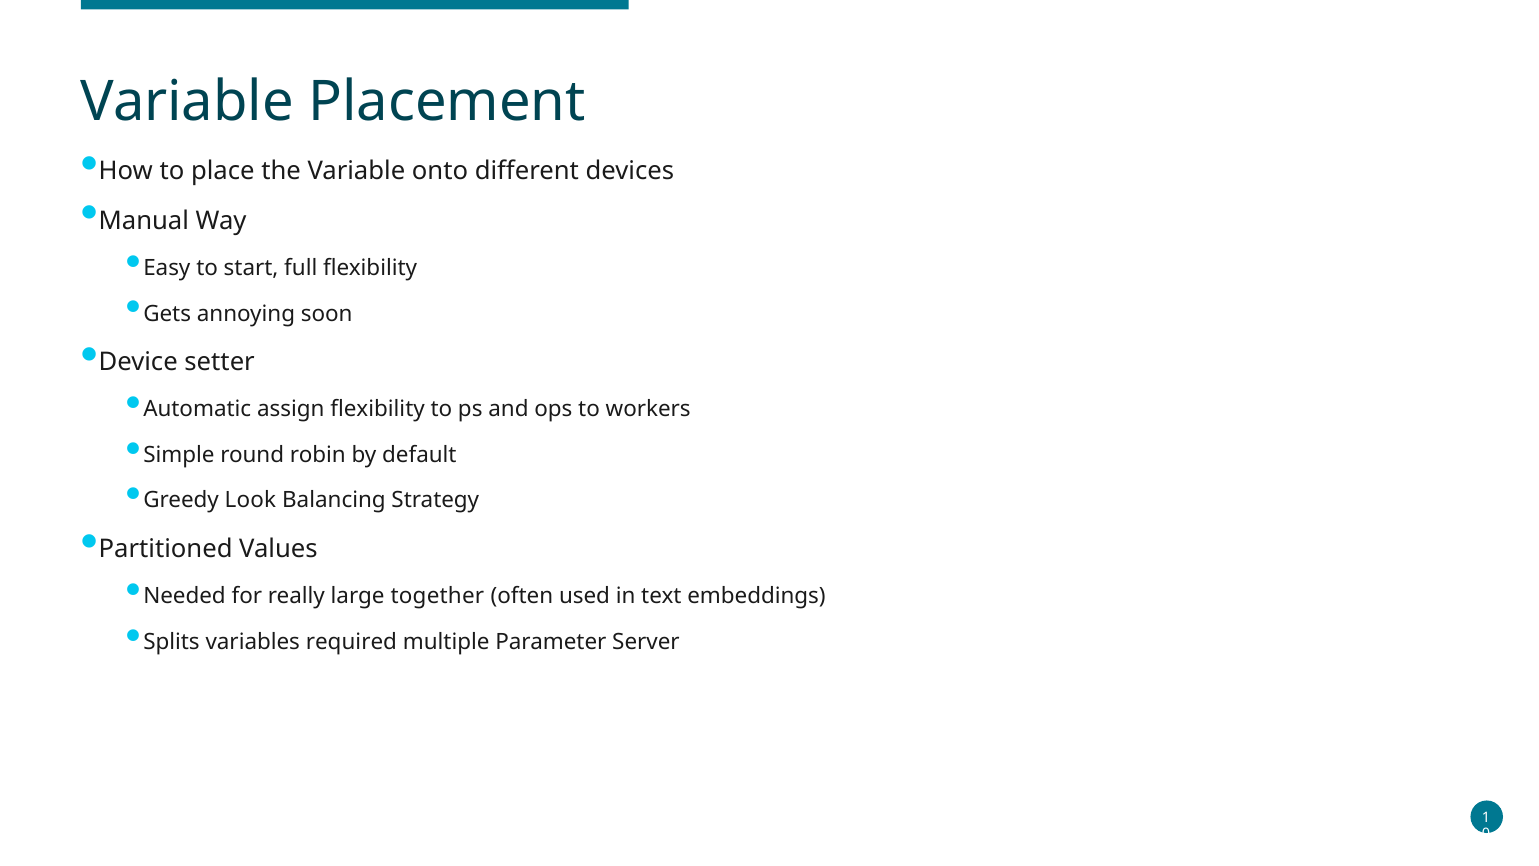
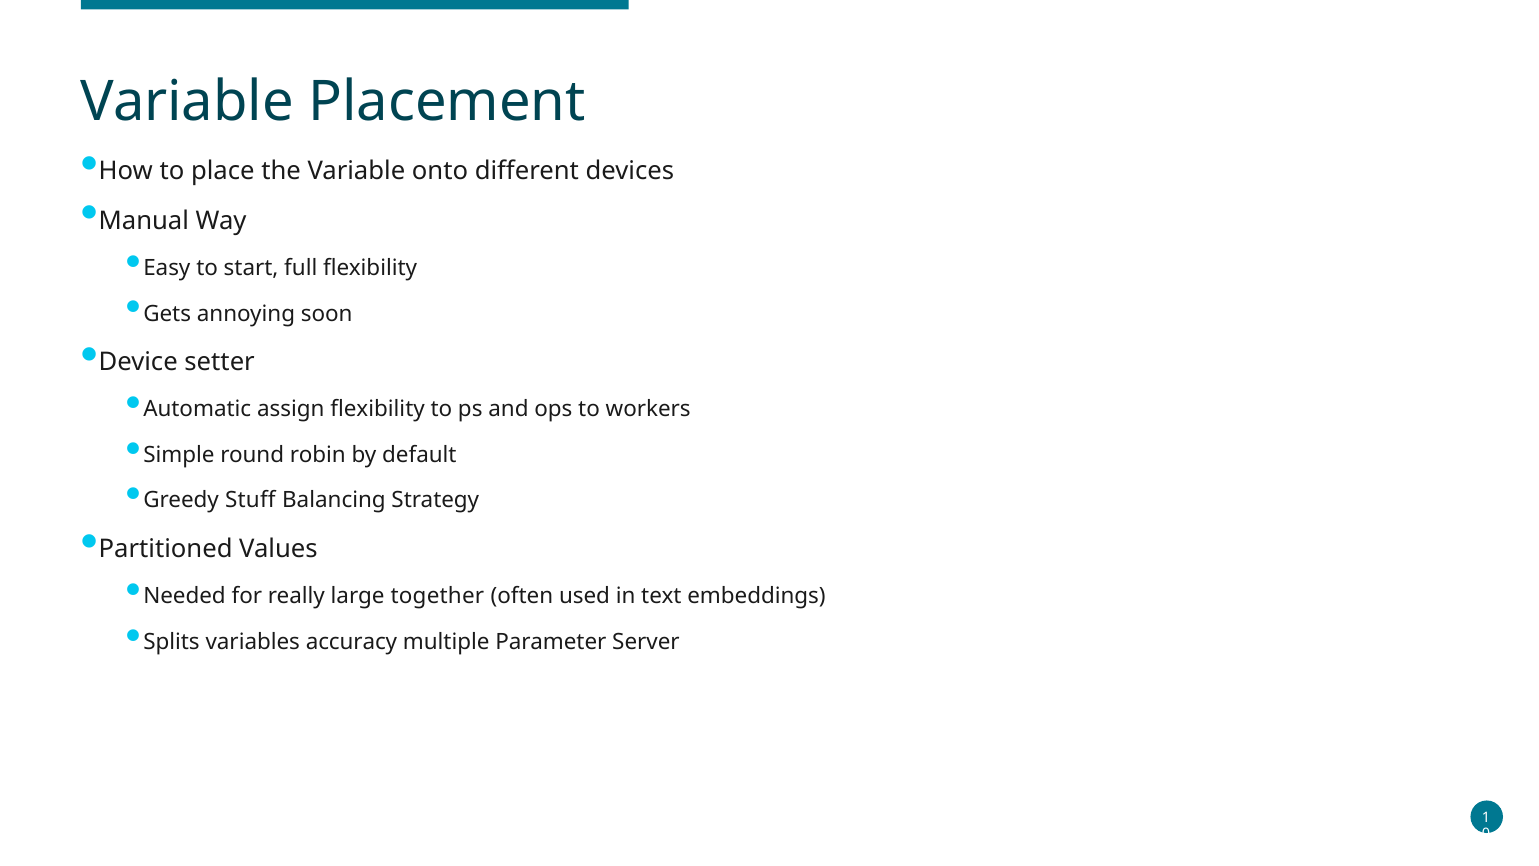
Look: Look -> Stuff (250, 500)
required: required -> accuracy (351, 642)
